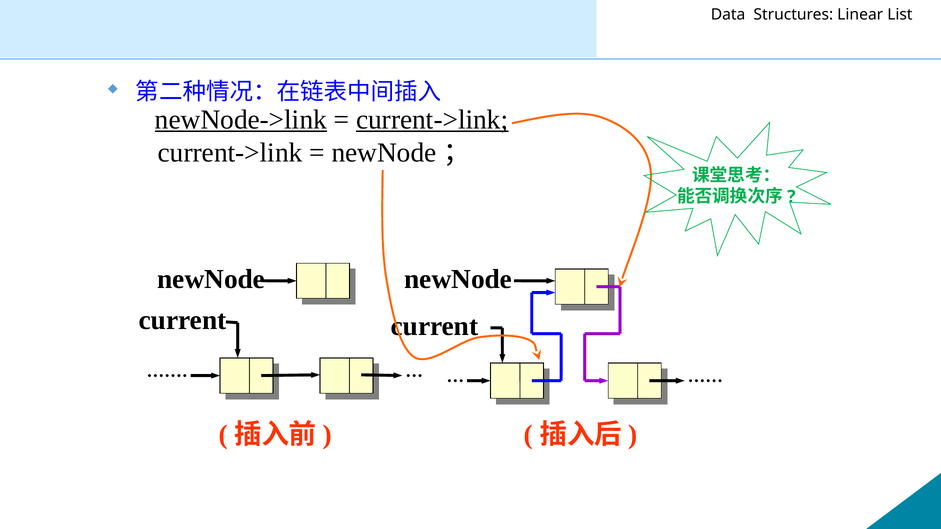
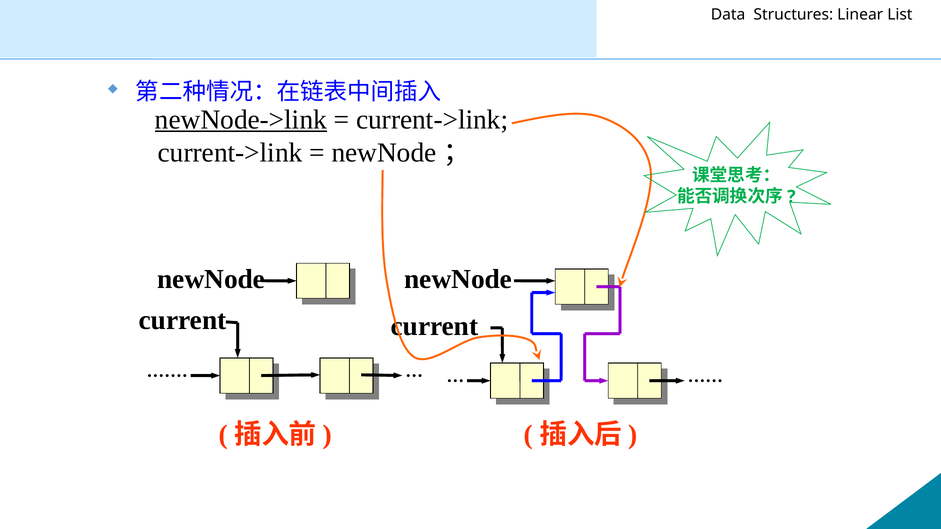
current->link underline: present -> none (432, 120)
